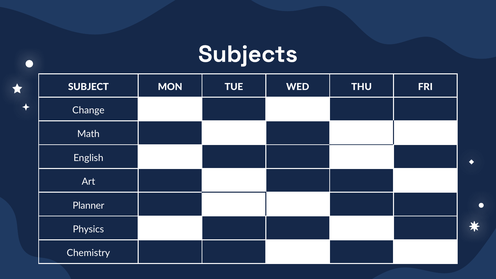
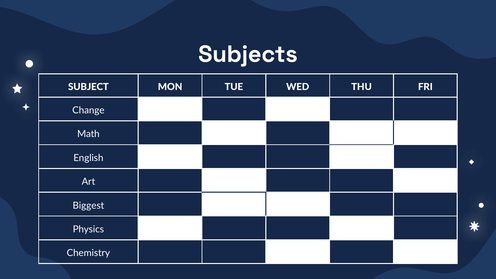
Planner: Planner -> Biggest (88, 206)
